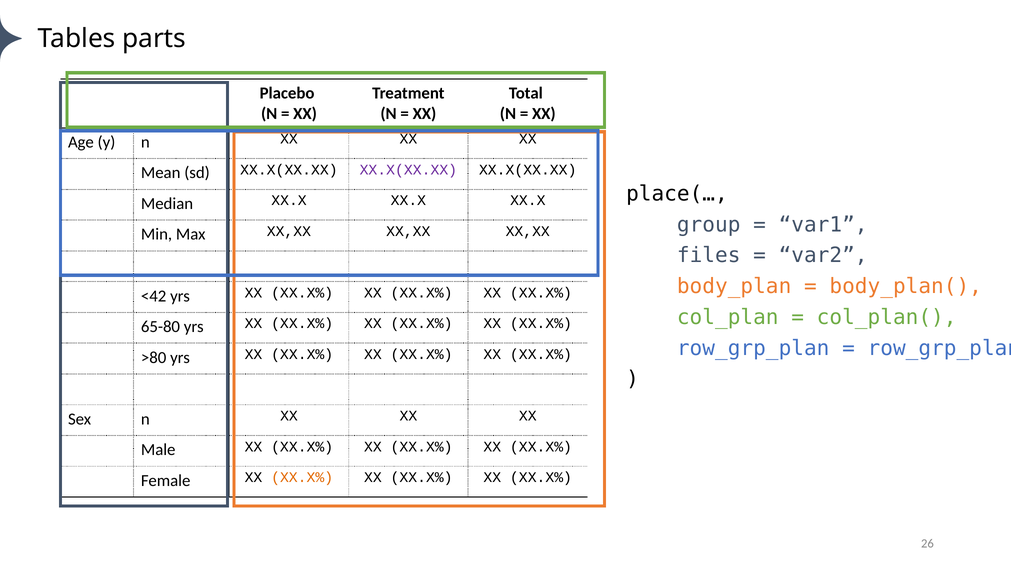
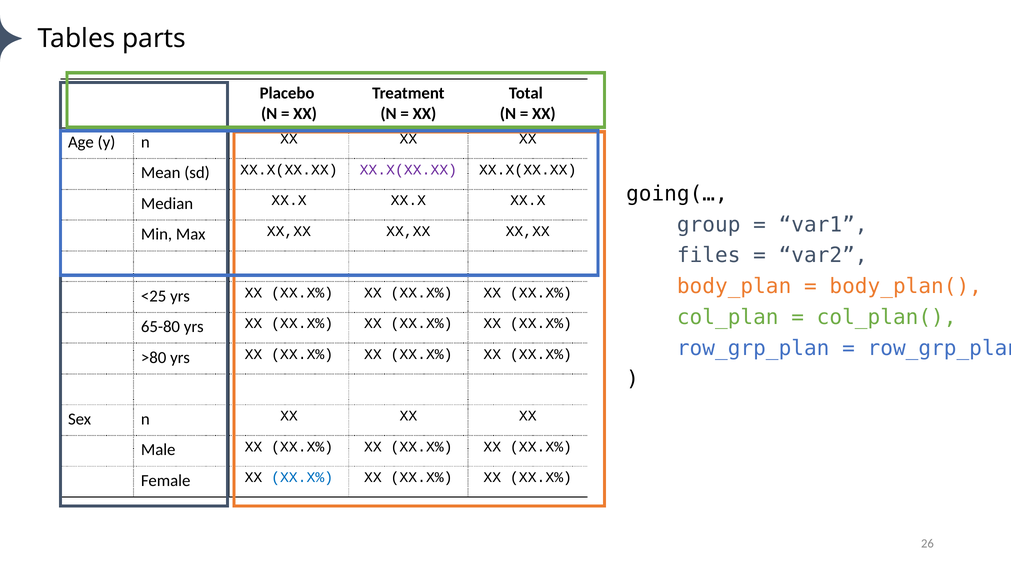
place(…: place(… -> going(… (677, 194)
<42: <42 -> <25 (154, 296)
XX.X% colour: orange -> blue (302, 477)
